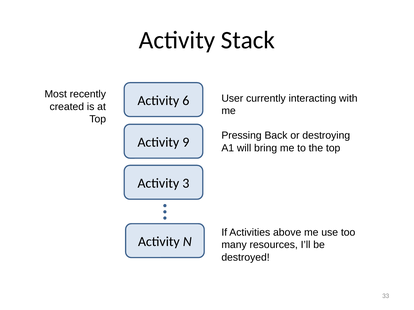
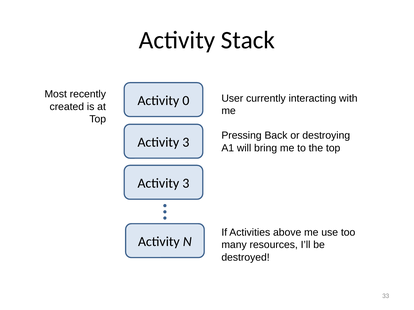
6: 6 -> 0 (186, 101)
9: 9 -> 3 (186, 142)
